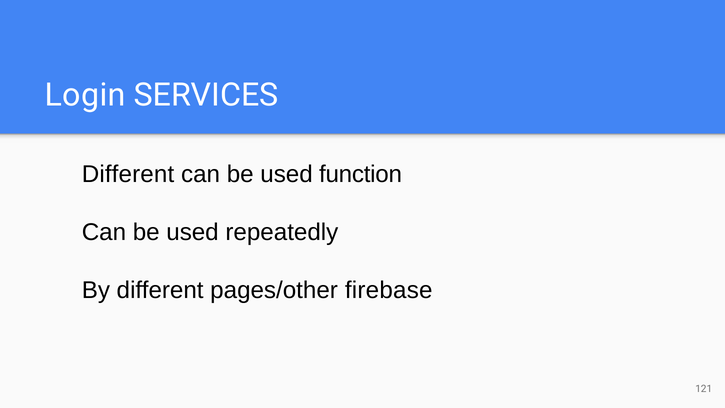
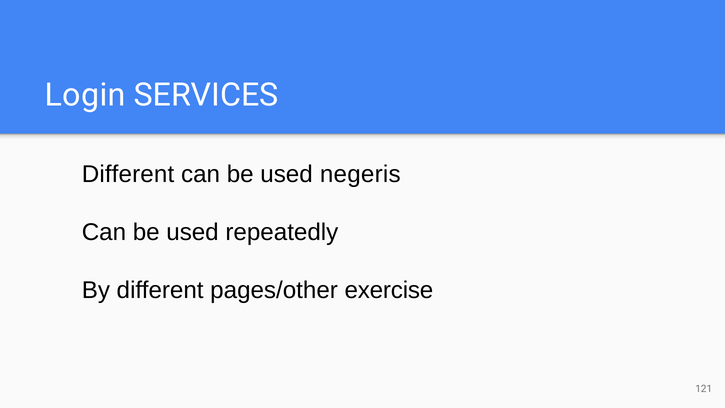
function: function -> negeris (360, 174)
firebase: firebase -> exercise (389, 290)
